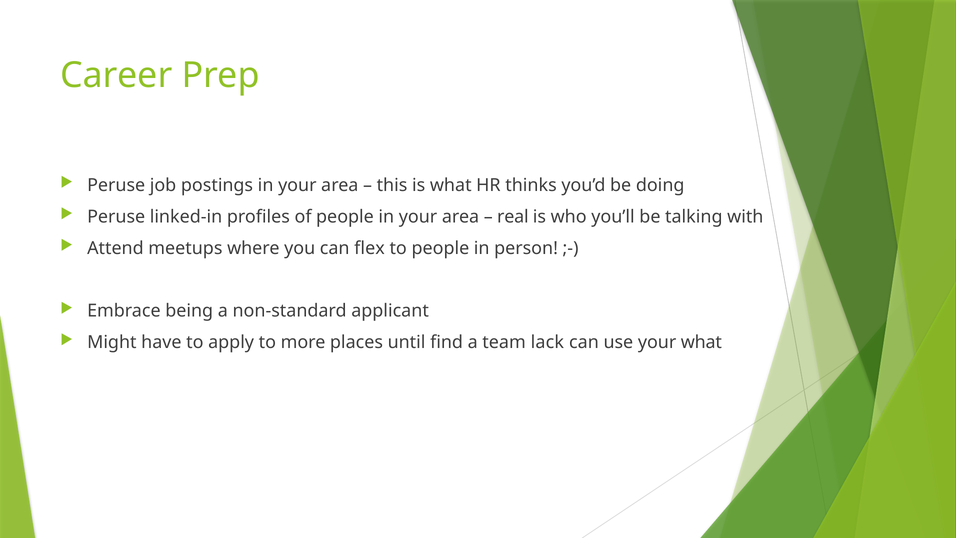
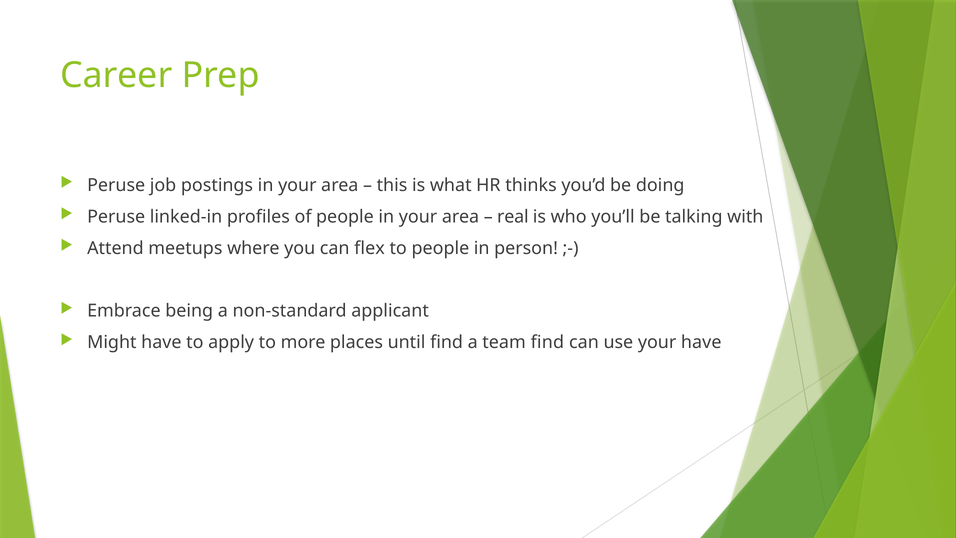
team lack: lack -> find (547, 342)
your what: what -> have (701, 342)
